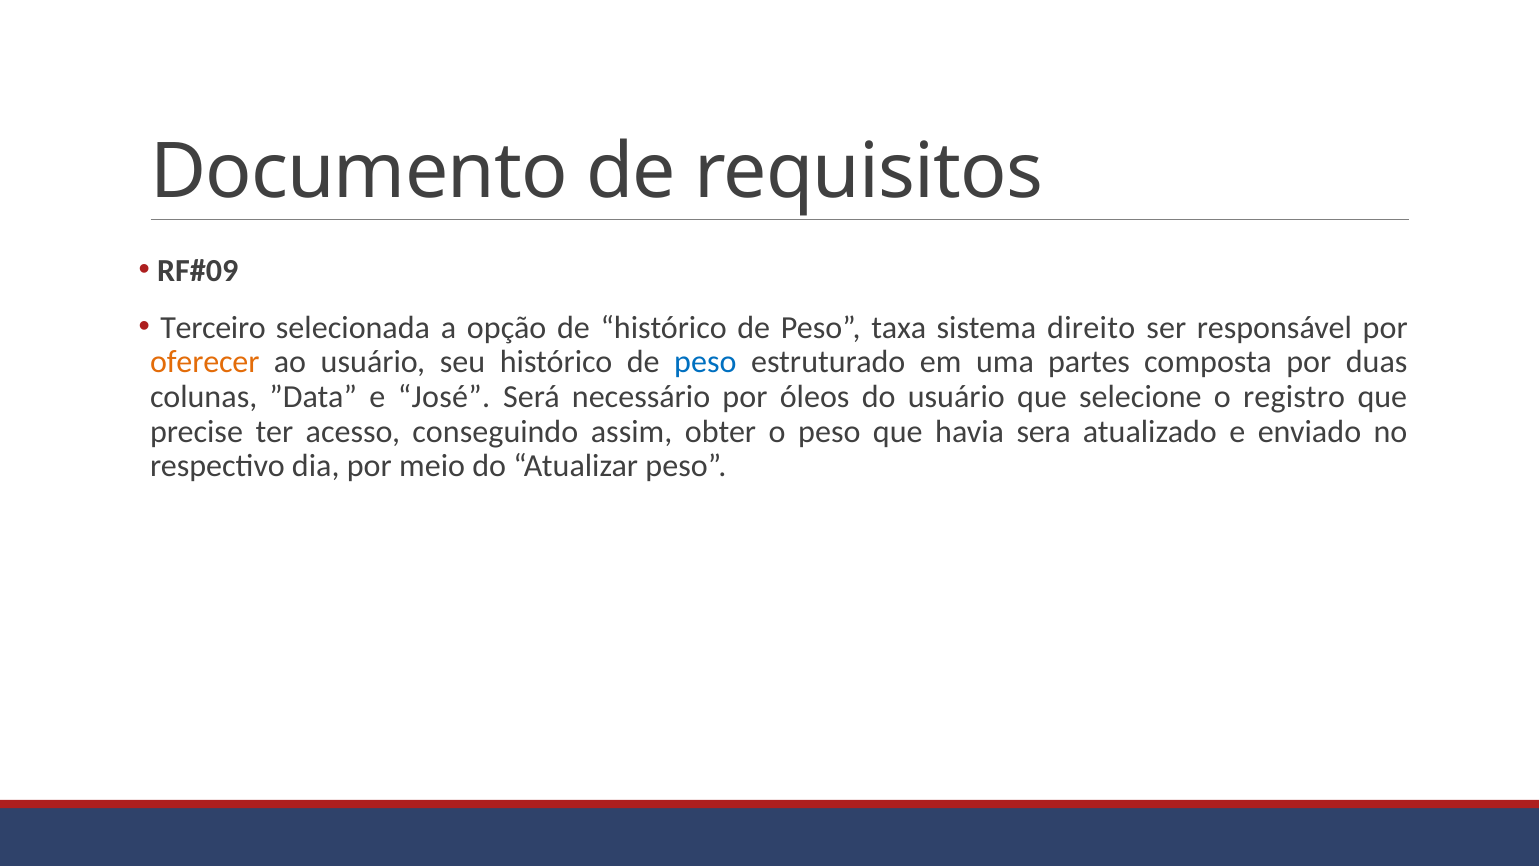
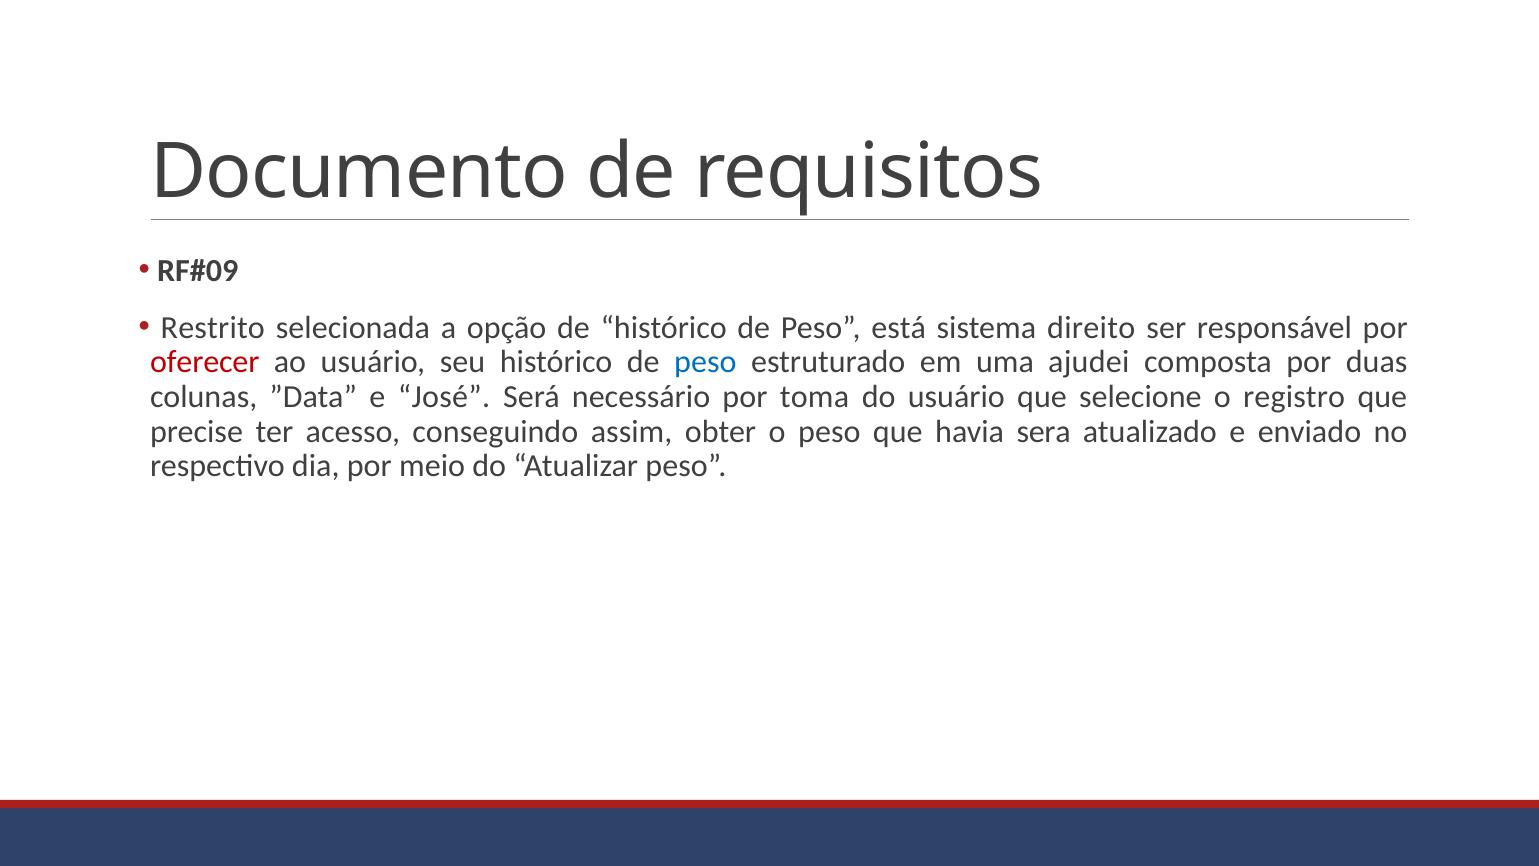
Terceiro: Terceiro -> Restrito (213, 328)
taxa: taxa -> está (899, 328)
oferecer colour: orange -> red (205, 362)
partes: partes -> ajudei (1089, 362)
óleos: óleos -> toma (815, 397)
